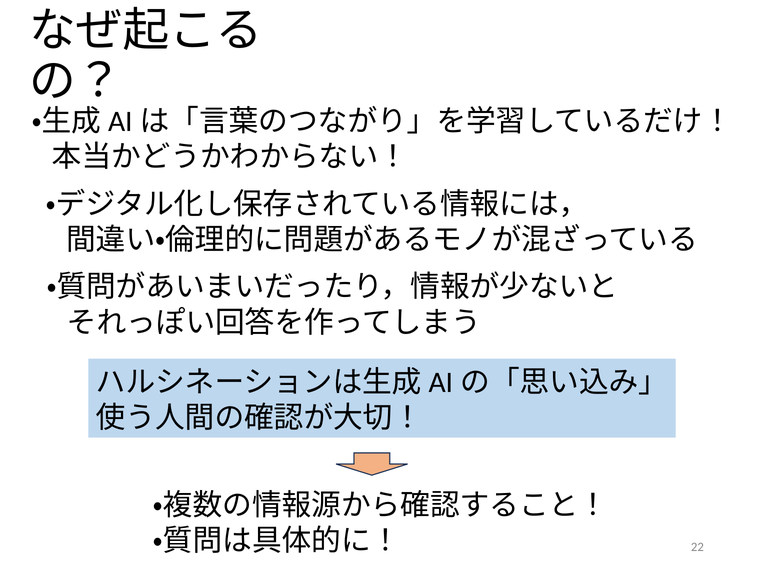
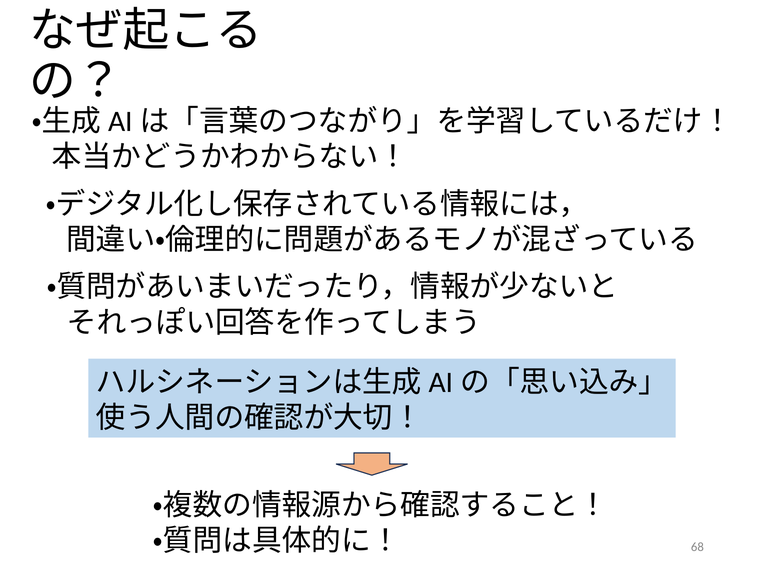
22: 22 -> 68 (697, 547)
